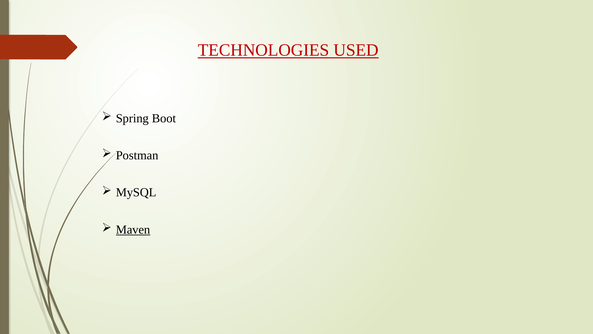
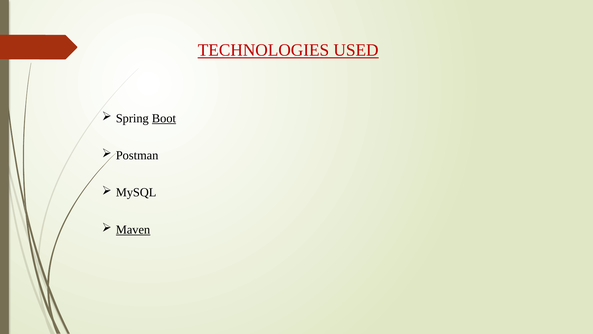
Boot underline: none -> present (164, 118)
